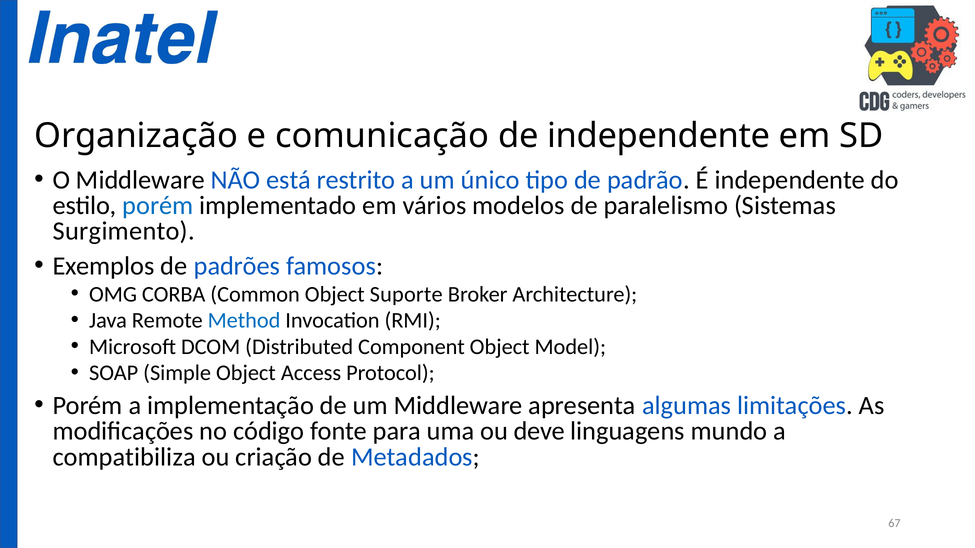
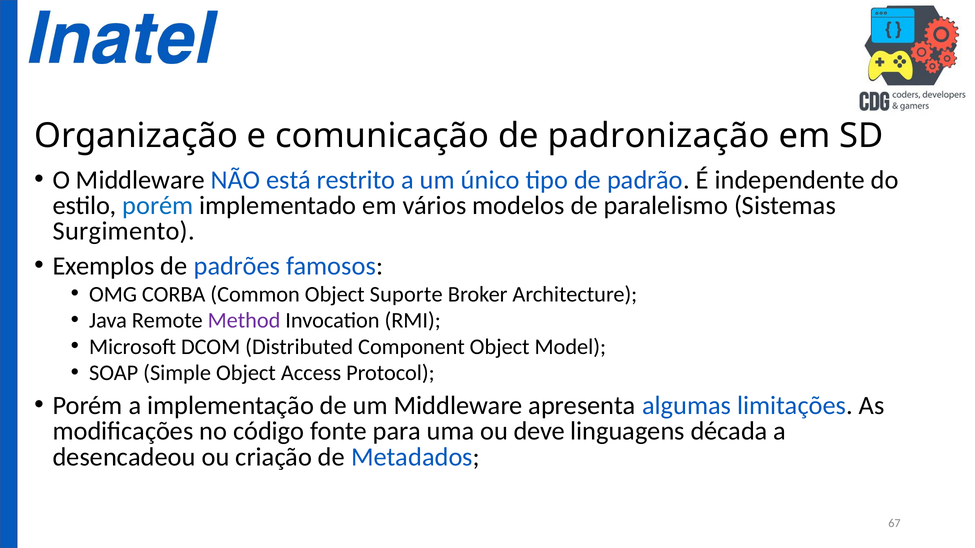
de independente: independente -> padronização (659, 136)
Method colour: blue -> purple (244, 321)
mundo: mundo -> década (729, 432)
compatibiliza: compatibiliza -> desencadeou (124, 457)
